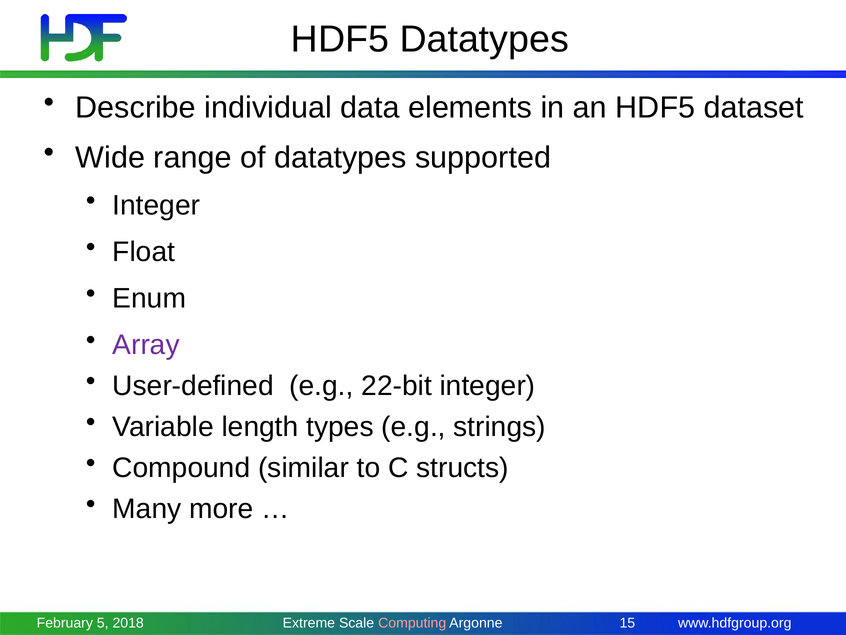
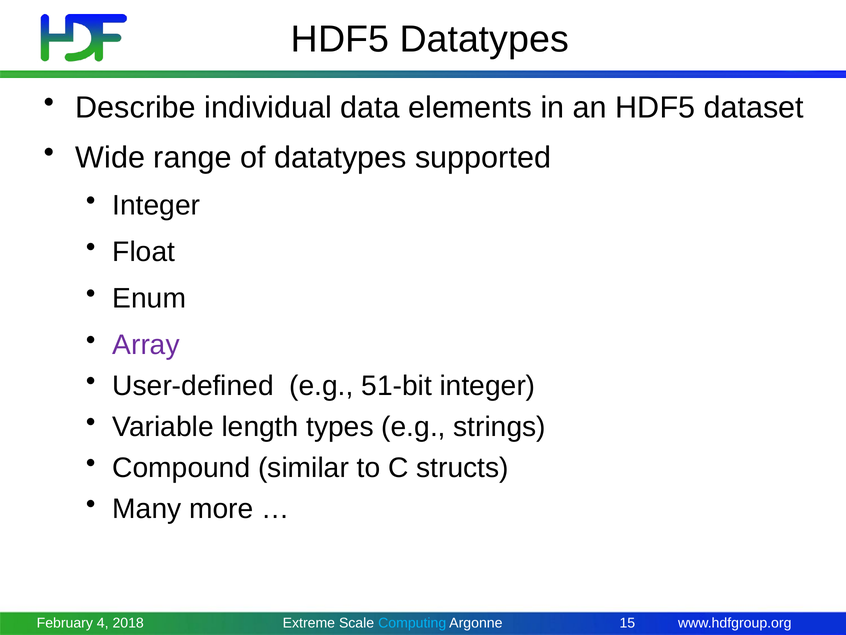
22-bit: 22-bit -> 51-bit (397, 386)
5: 5 -> 4 (103, 623)
Computing colour: pink -> light blue (412, 623)
